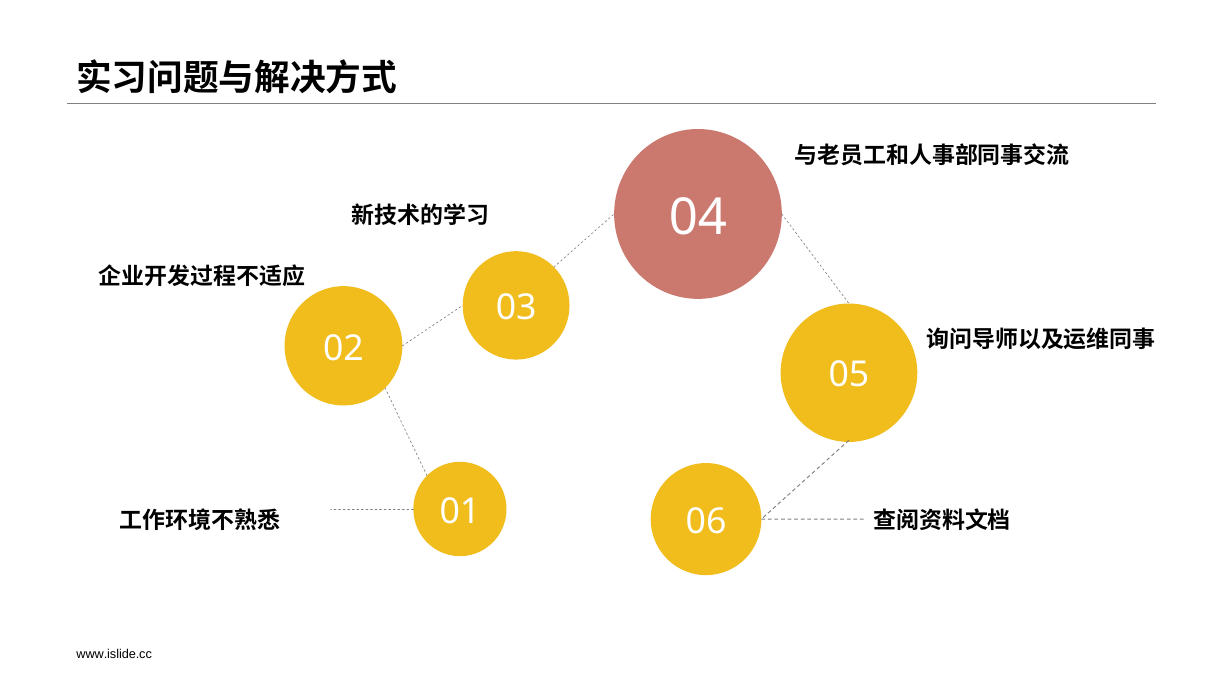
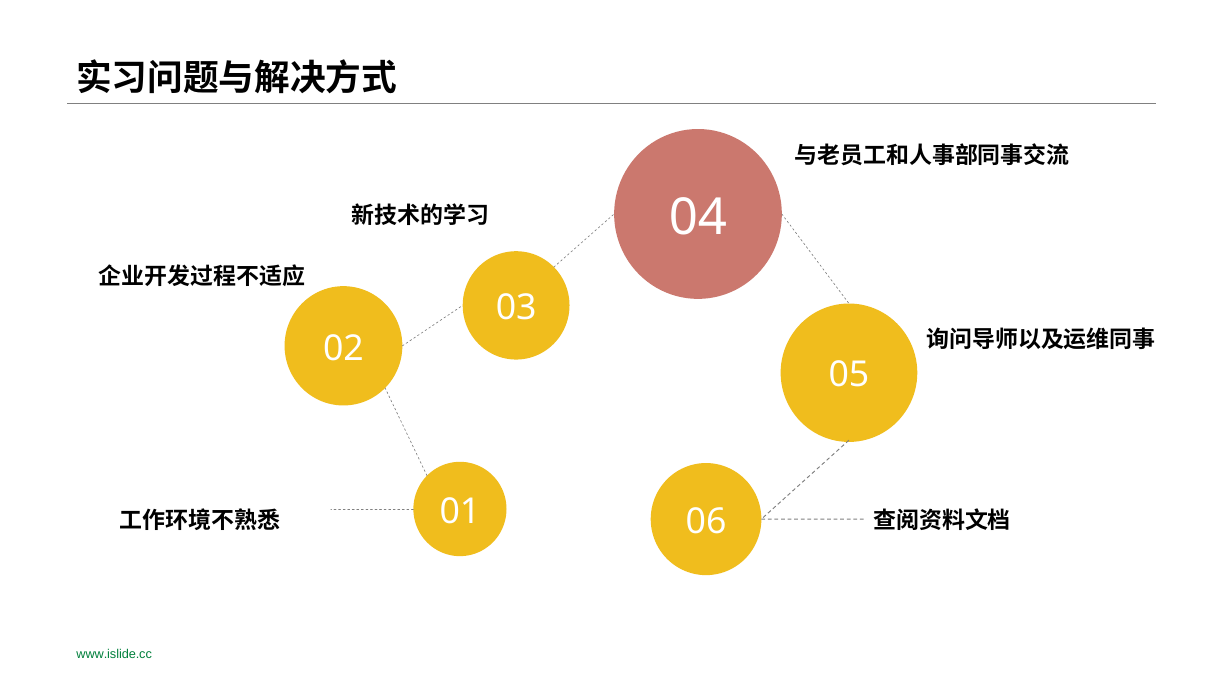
www.islide.cc colour: black -> green (114, 654)
